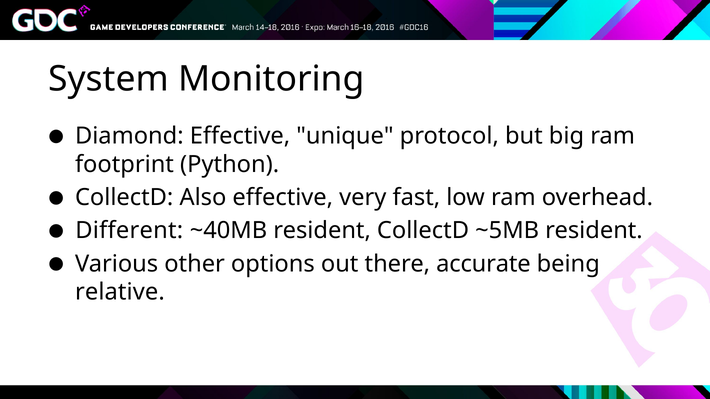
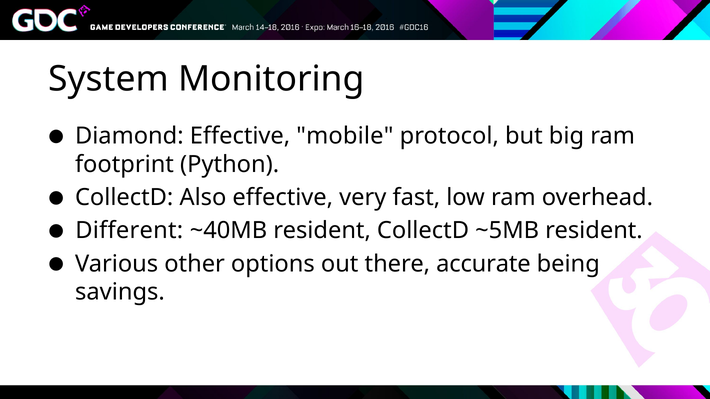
unique: unique -> mobile (345, 136)
relative: relative -> savings (120, 292)
